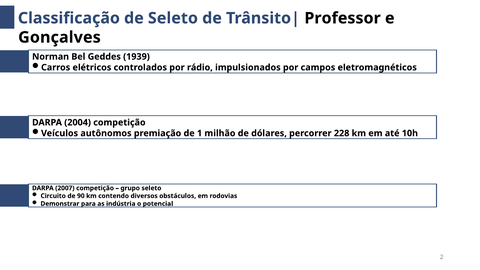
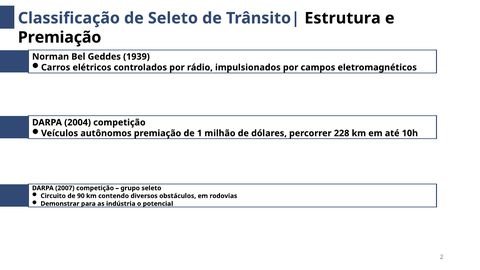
Professor: Professor -> Estrutura (343, 18)
Gonçalves: Gonçalves -> Premiação (60, 37)
